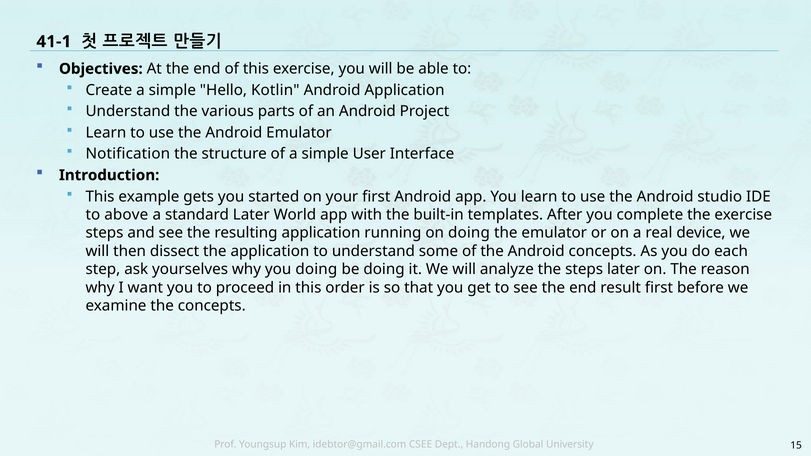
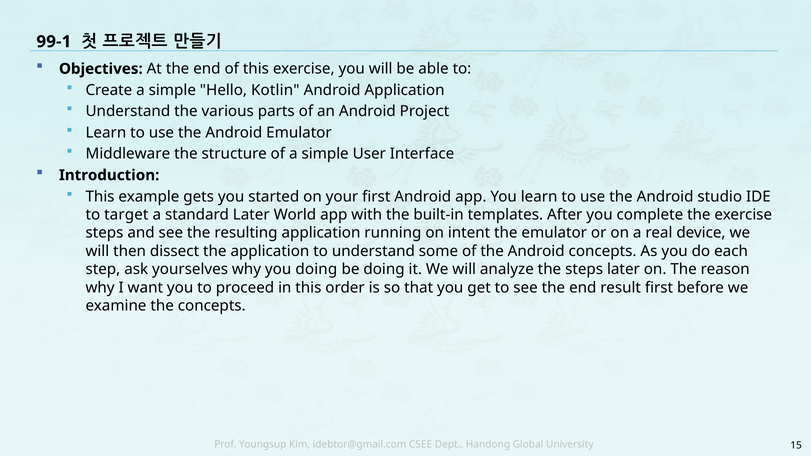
41-1: 41-1 -> 99-1 (54, 42)
Notification: Notification -> Middleware (128, 154)
above: above -> target (126, 215)
on doing: doing -> intent (469, 233)
